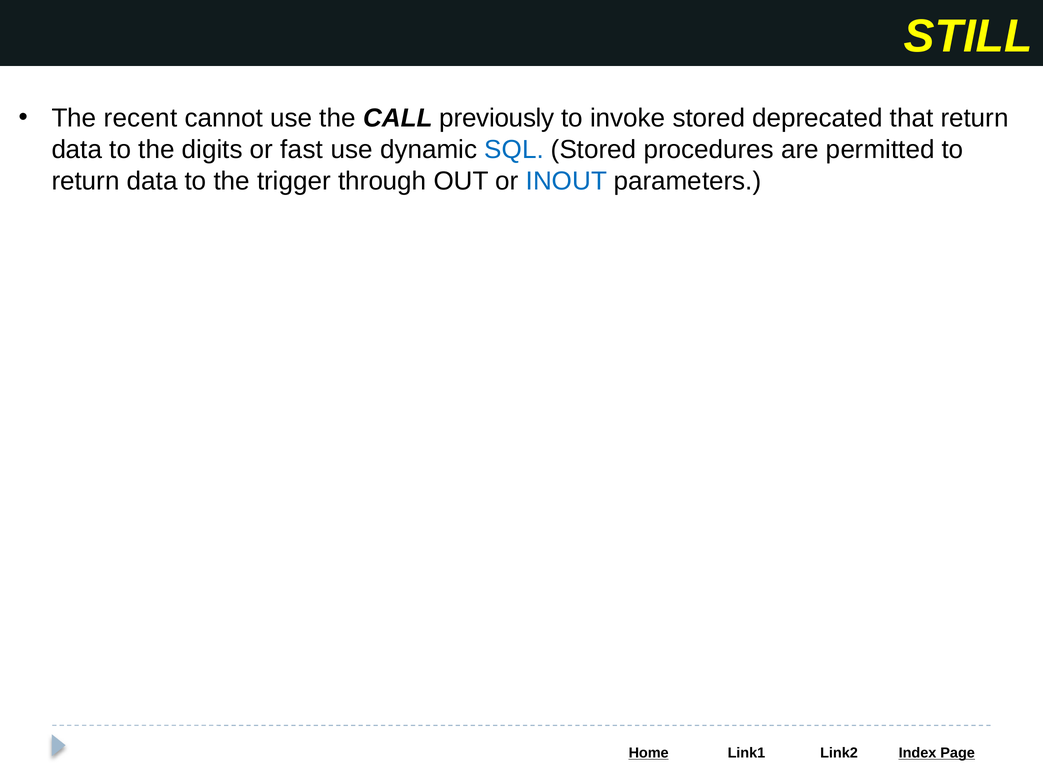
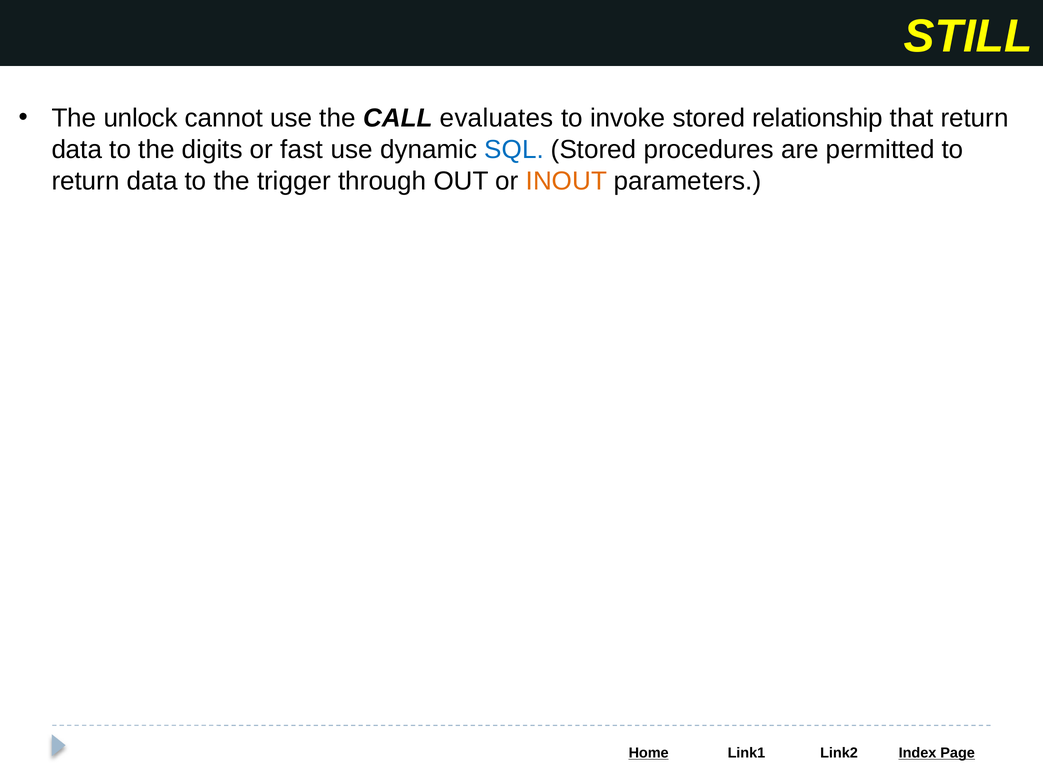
recent: recent -> unlock (141, 118)
previously: previously -> evaluates (497, 118)
deprecated: deprecated -> relationship (818, 118)
INOUT colour: blue -> orange (566, 181)
